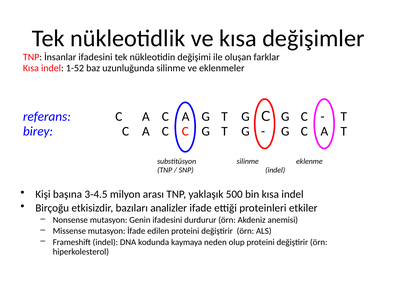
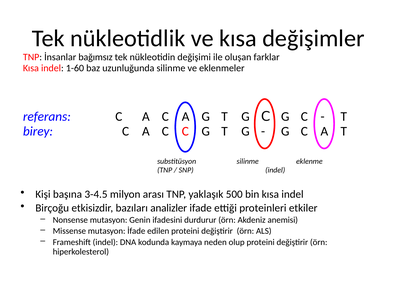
İnsanlar ifadesini: ifadesini -> bağımsız (96, 57)
1-52: 1-52 -> 1-60 (75, 68)
